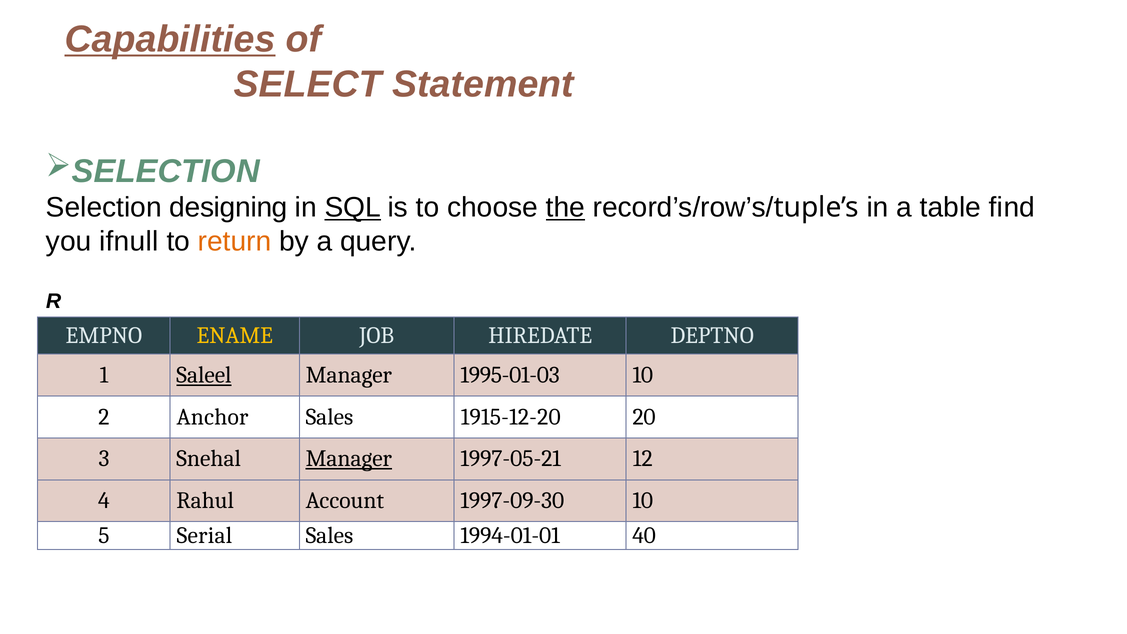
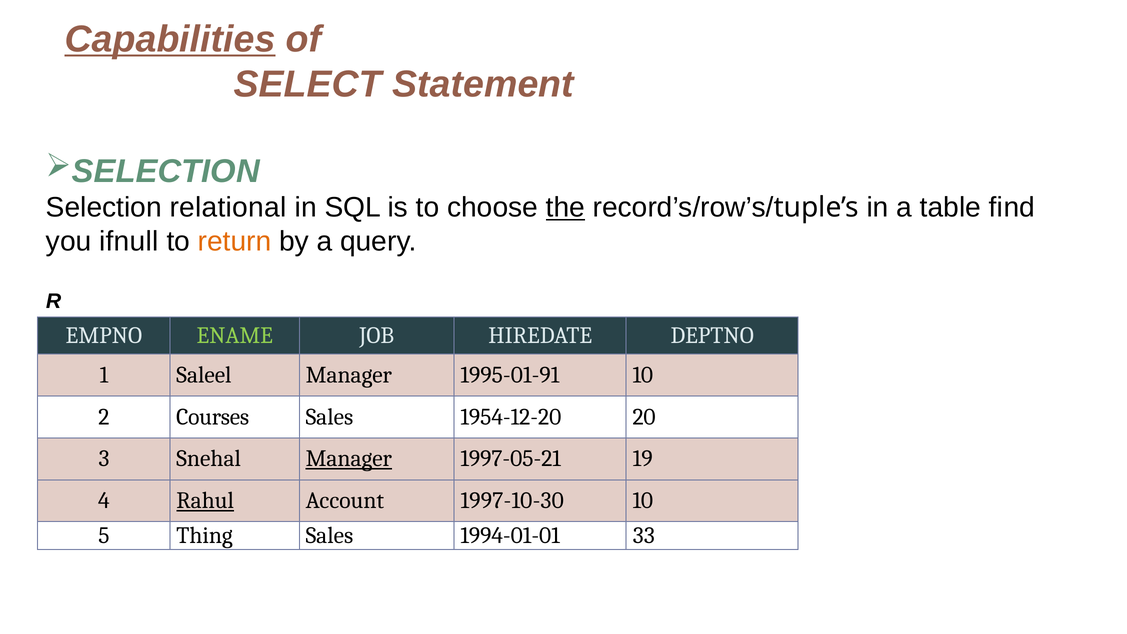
designing: designing -> relational (228, 208)
SQL underline: present -> none (353, 208)
ENAME colour: yellow -> light green (235, 335)
Saleel underline: present -> none (204, 375)
1995-01-03: 1995-01-03 -> 1995-01-91 (510, 375)
Anchor: Anchor -> Courses (213, 417)
1915-12-20: 1915-12-20 -> 1954-12-20 (511, 417)
12: 12 -> 19 (643, 459)
Rahul underline: none -> present (205, 501)
1997-09-30: 1997-09-30 -> 1997-10-30 (512, 501)
Serial: Serial -> Thing (205, 535)
40: 40 -> 33 (644, 535)
